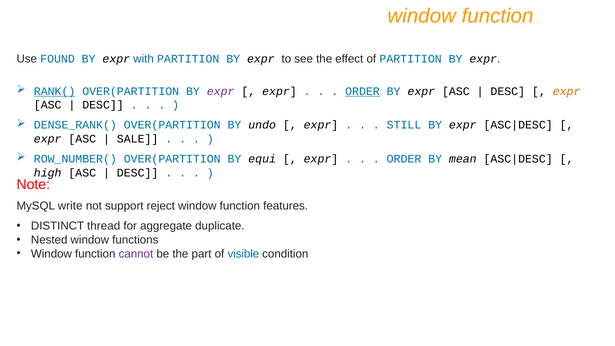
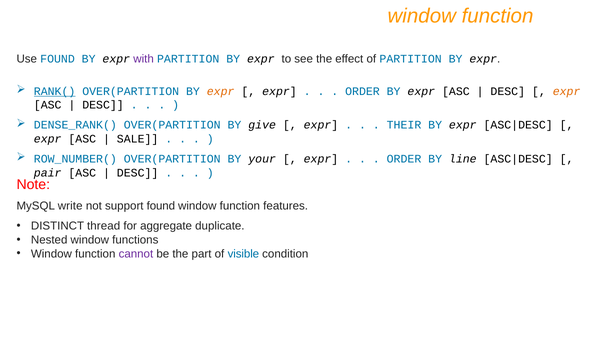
with colour: blue -> purple (144, 59)
expr colour: purple -> orange (221, 91)
ORDER underline: present -> none (362, 91)
undo: undo -> give (262, 125)
STILL: STILL -> THEIR (404, 125)
equi: equi -> your (262, 159)
mean: mean -> line (463, 159)
high: high -> pair (48, 173)
support reject: reject -> found (161, 206)
